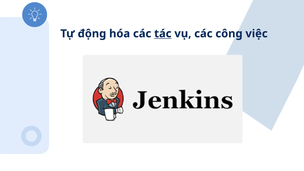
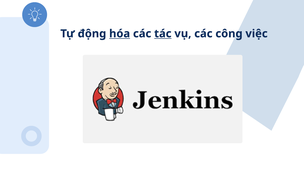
hóa underline: none -> present (120, 34)
